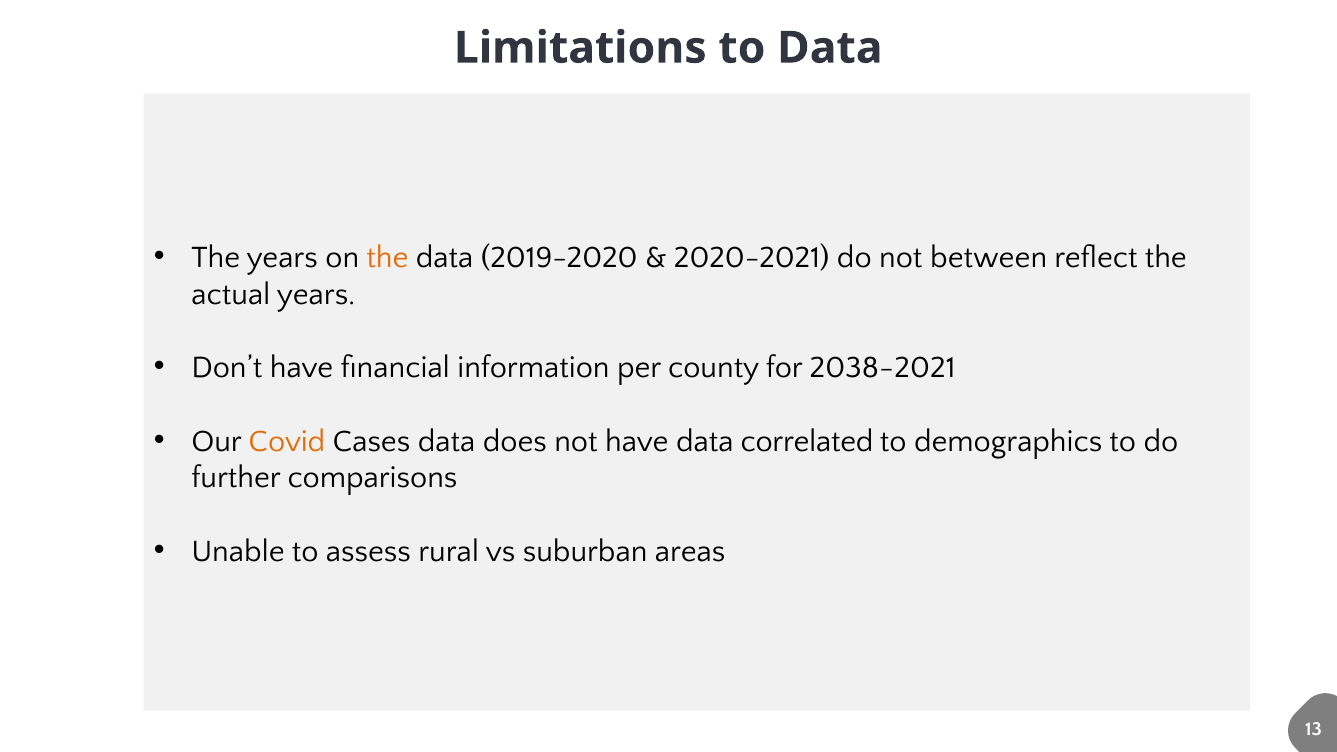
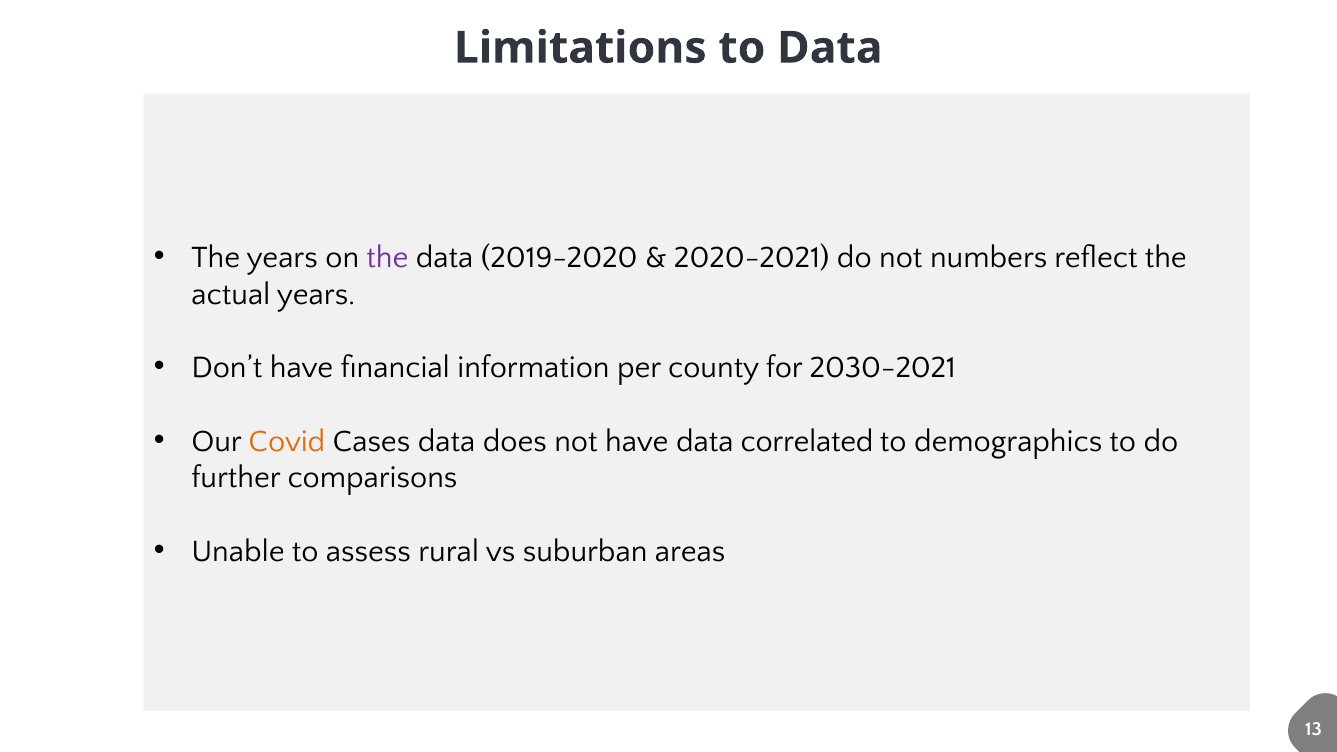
the colour: orange -> purple (387, 257)
between: between -> numbers (989, 257)
2038-2021: 2038-2021 -> 2030-2021 (883, 368)
